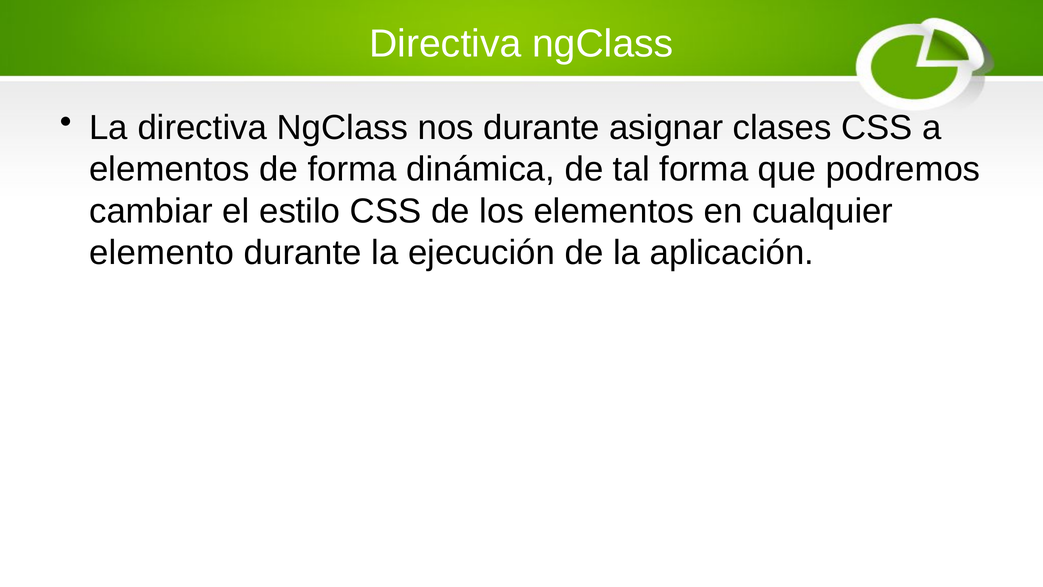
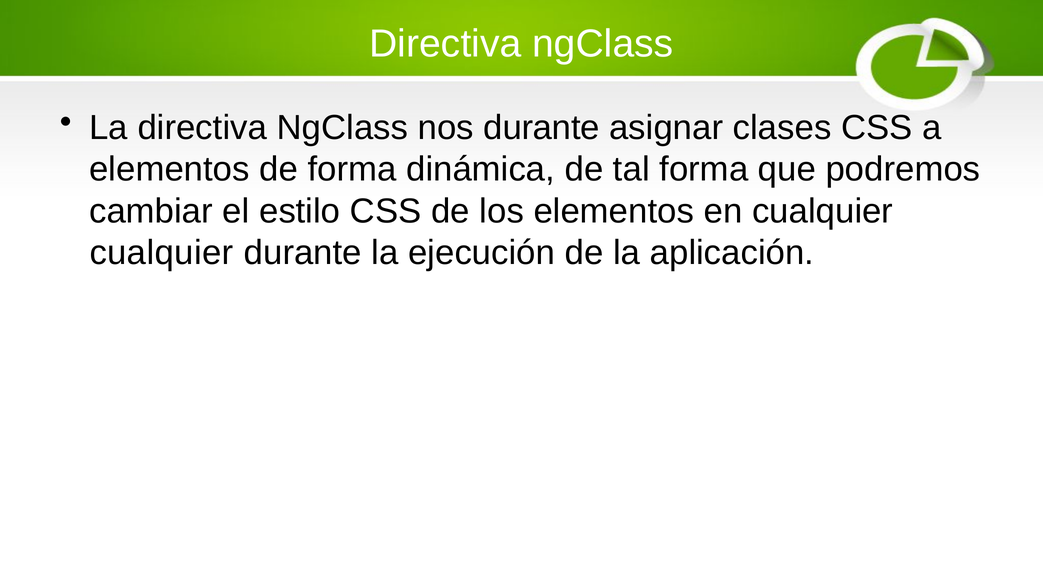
elemento: elemento -> cualquier (161, 253)
